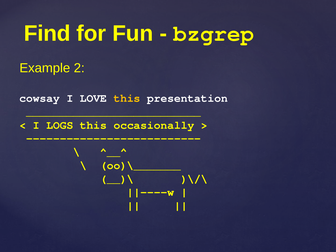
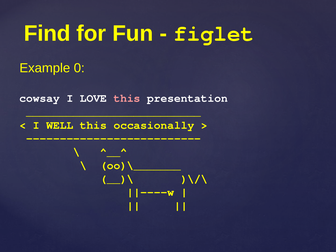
bzgrep: bzgrep -> figlet (214, 33)
2: 2 -> 0 (79, 68)
this colour: yellow -> pink (127, 98)
LOGS: LOGS -> WELL (60, 125)
